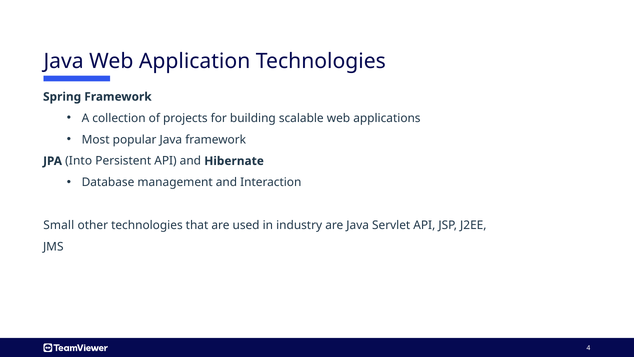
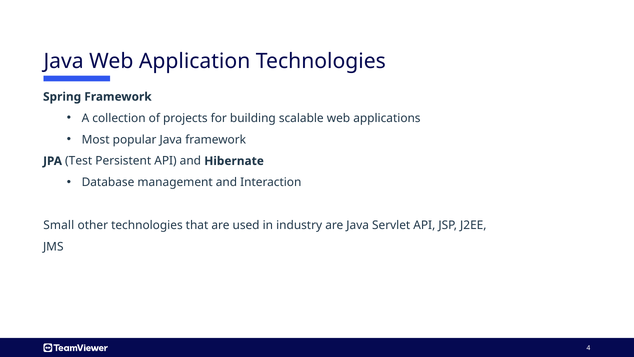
Into: Into -> Test (79, 161)
